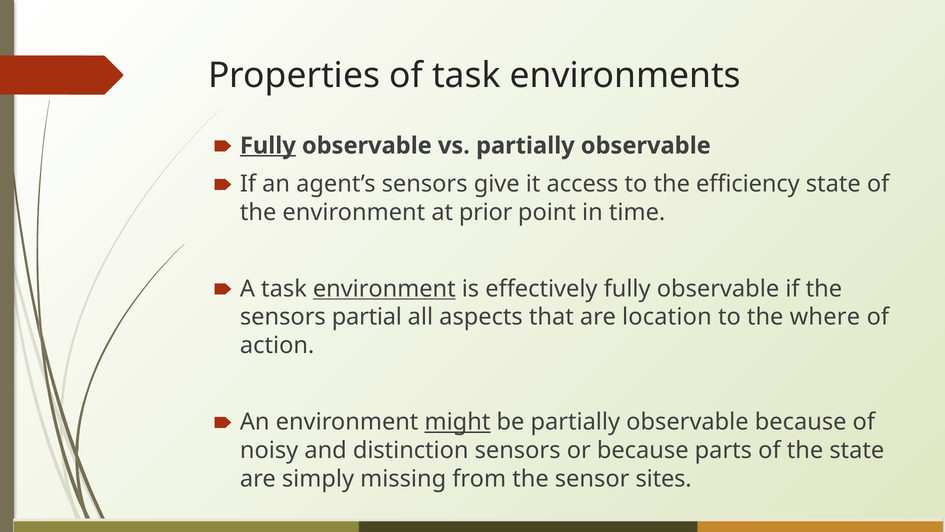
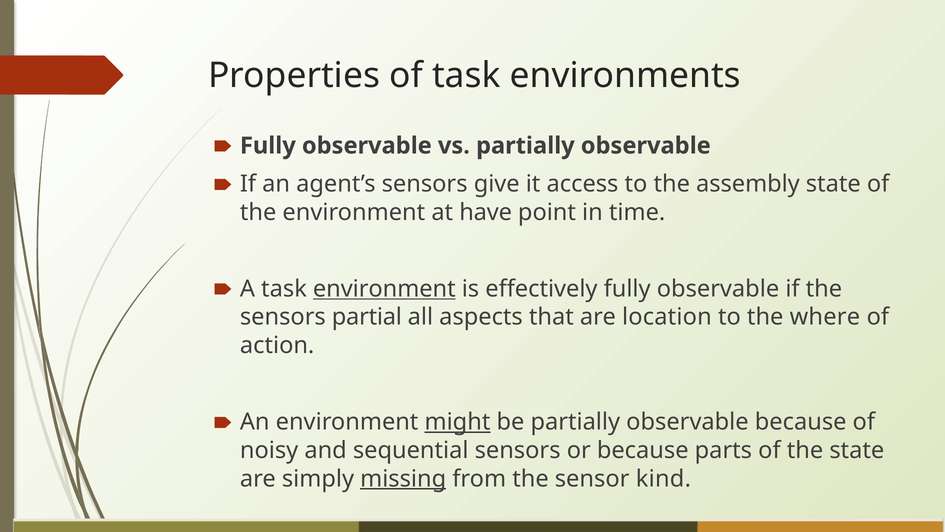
Fully underline: present -> none (268, 146)
efficiency: efficiency -> assembly (748, 184)
prior: prior -> have (486, 212)
distinction: distinction -> sequential (411, 450)
missing underline: none -> present (403, 478)
sites: sites -> kind (663, 478)
